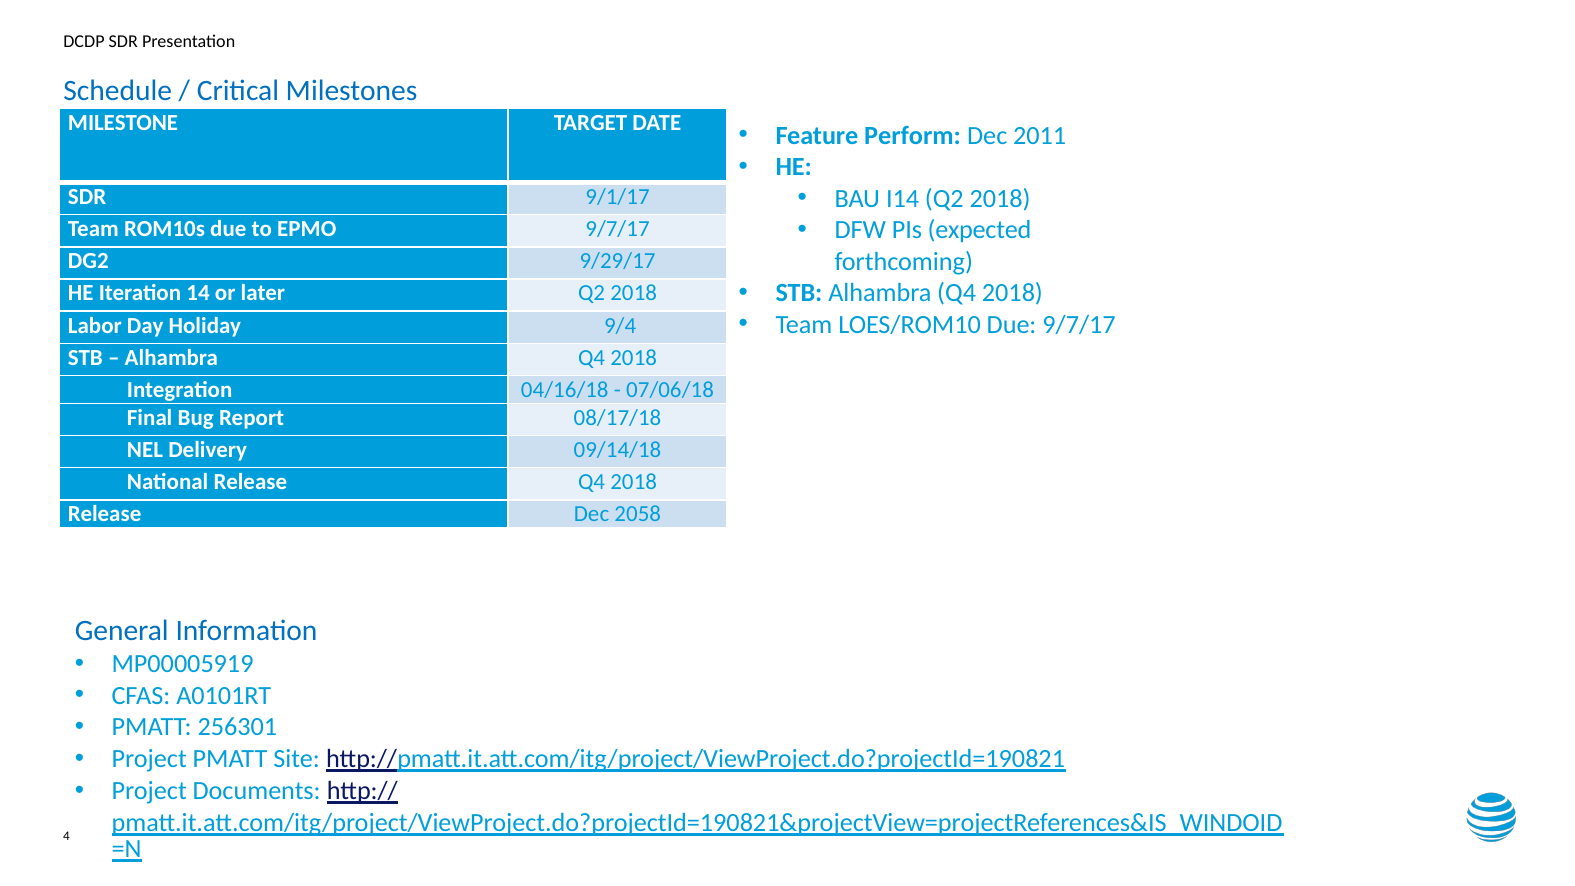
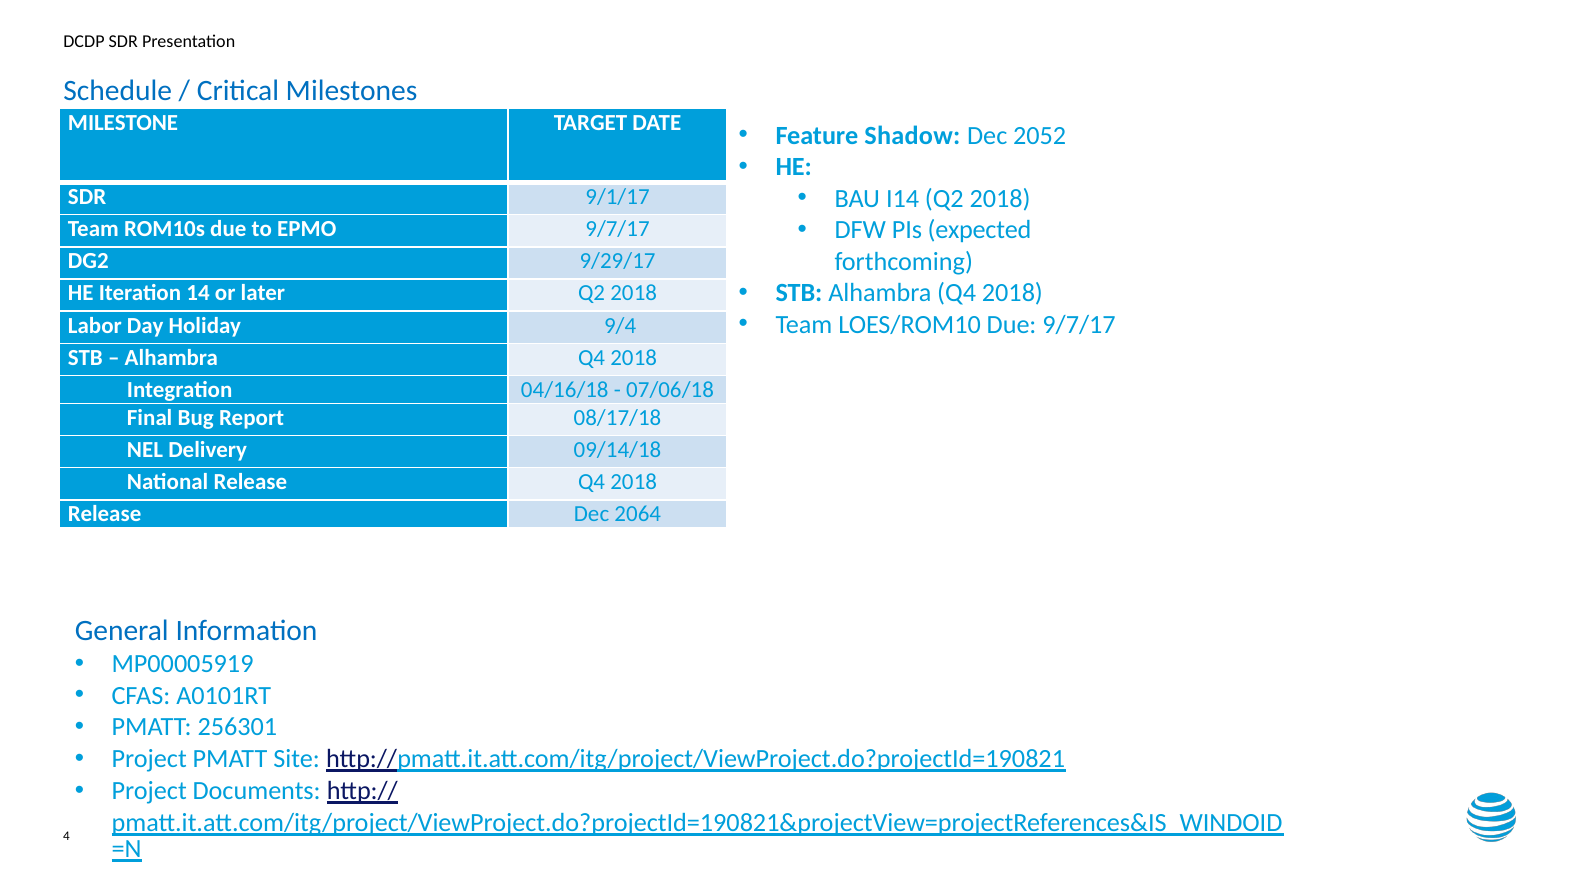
Perform: Perform -> Shadow (912, 136)
2011: 2011 -> 2052 (1040, 136)
2058: 2058 -> 2064 (638, 514)
